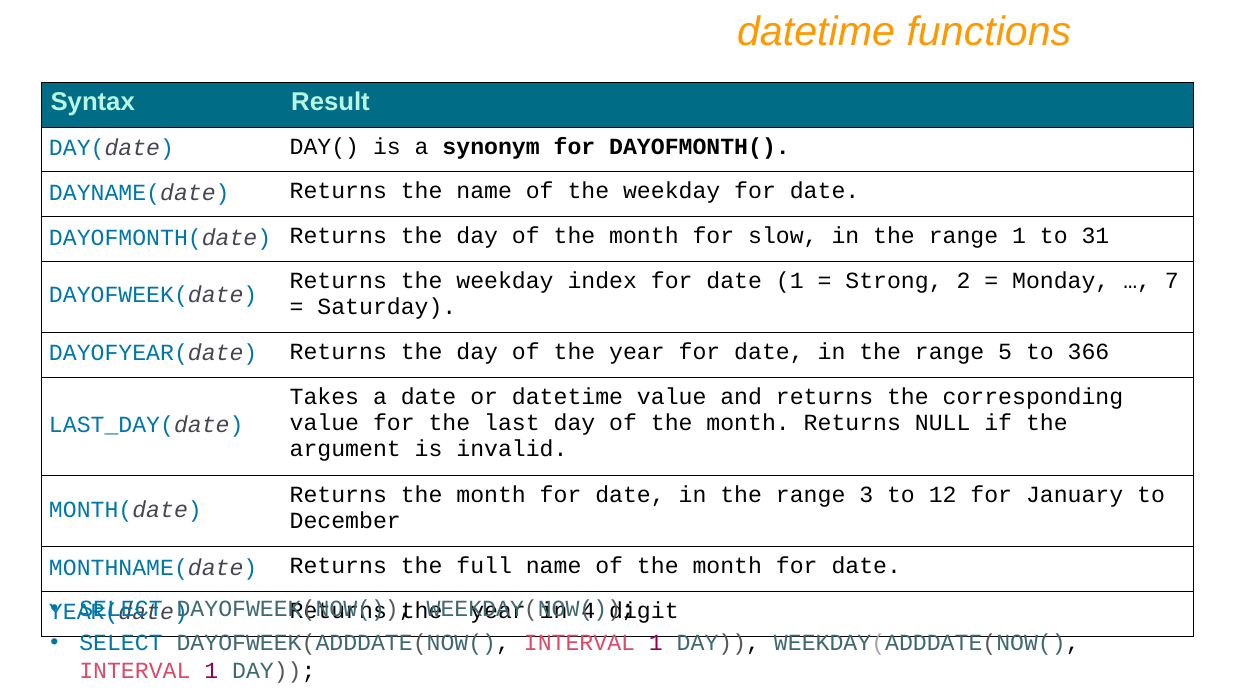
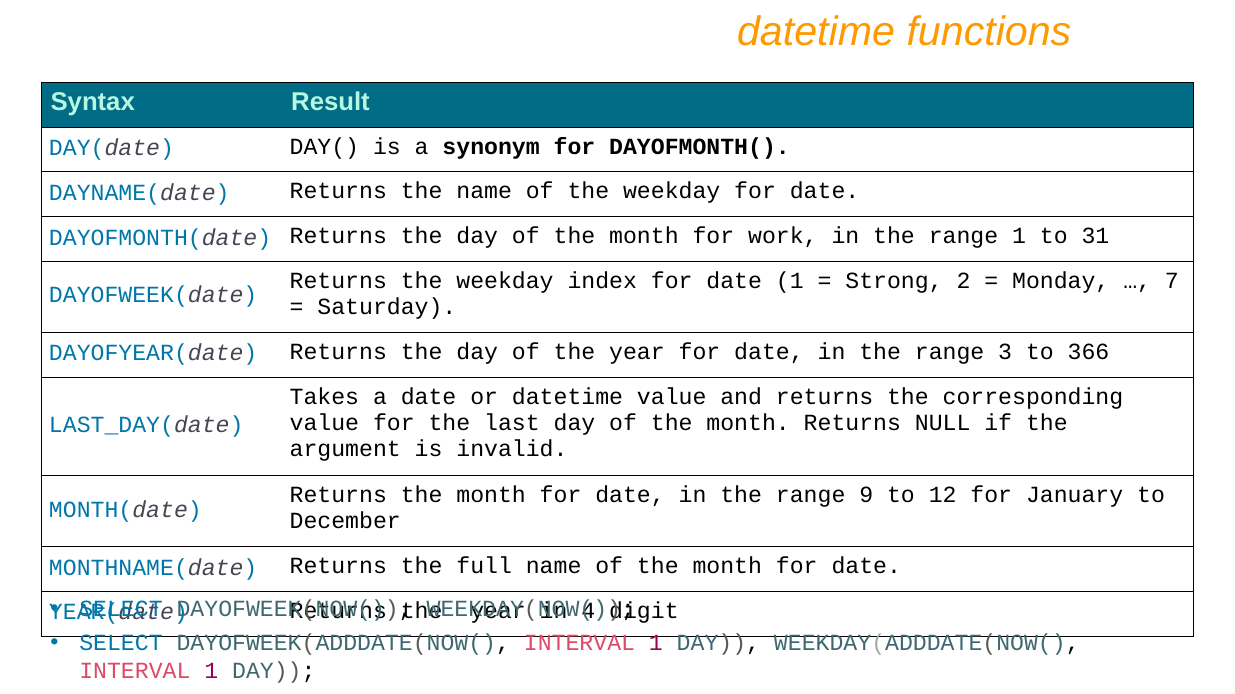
slow: slow -> work (783, 236)
5: 5 -> 3 (1005, 352)
3: 3 -> 9 (866, 496)
